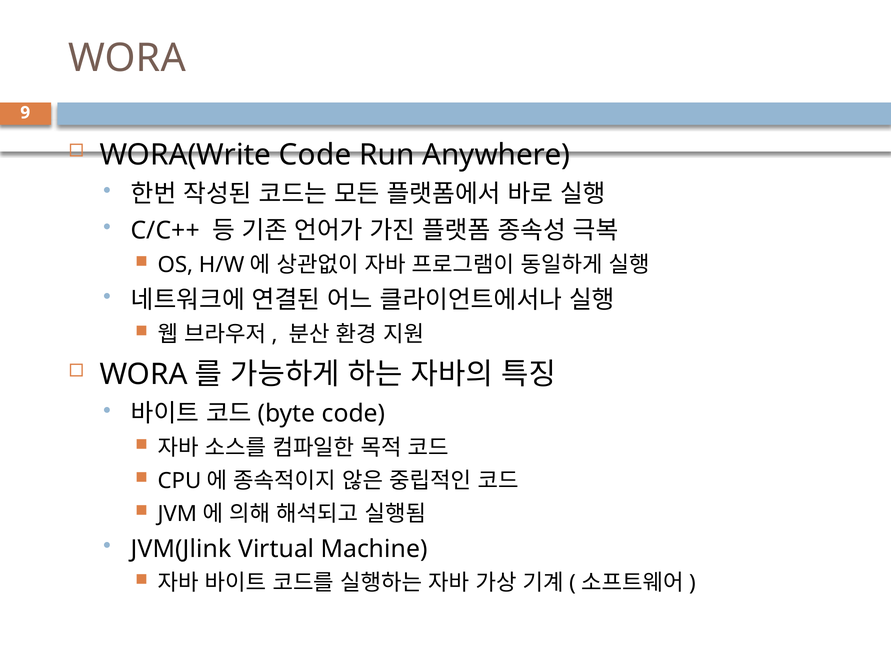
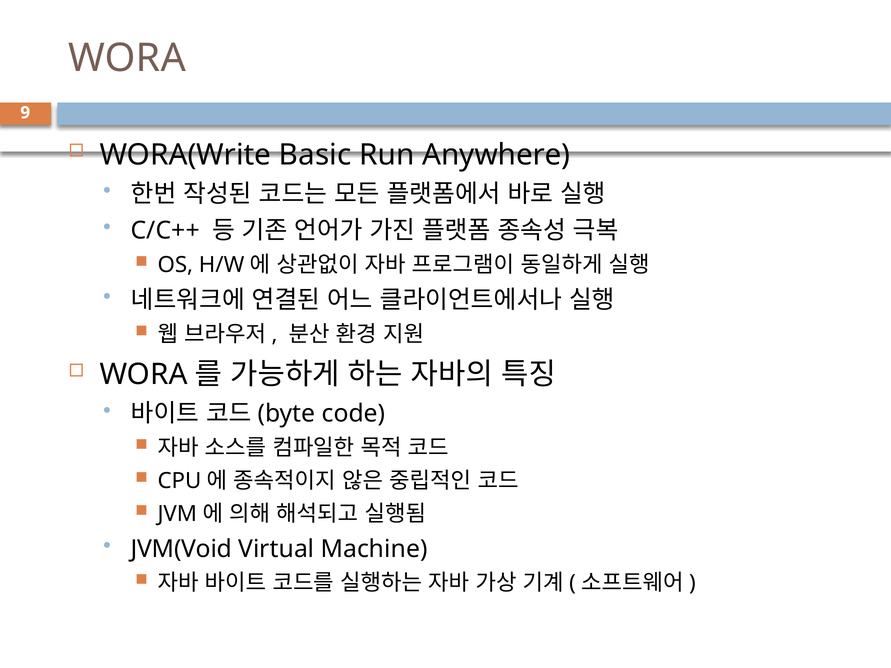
WORA(Write Code: Code -> Basic (315, 155)
JVM(Jlink: JVM(Jlink -> JVM(Void (181, 549)
